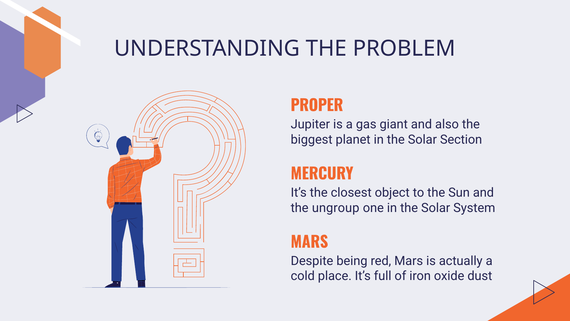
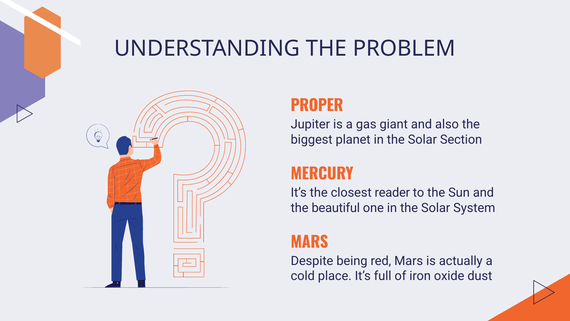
object: object -> reader (392, 192)
ungroup: ungroup -> beautiful (336, 208)
